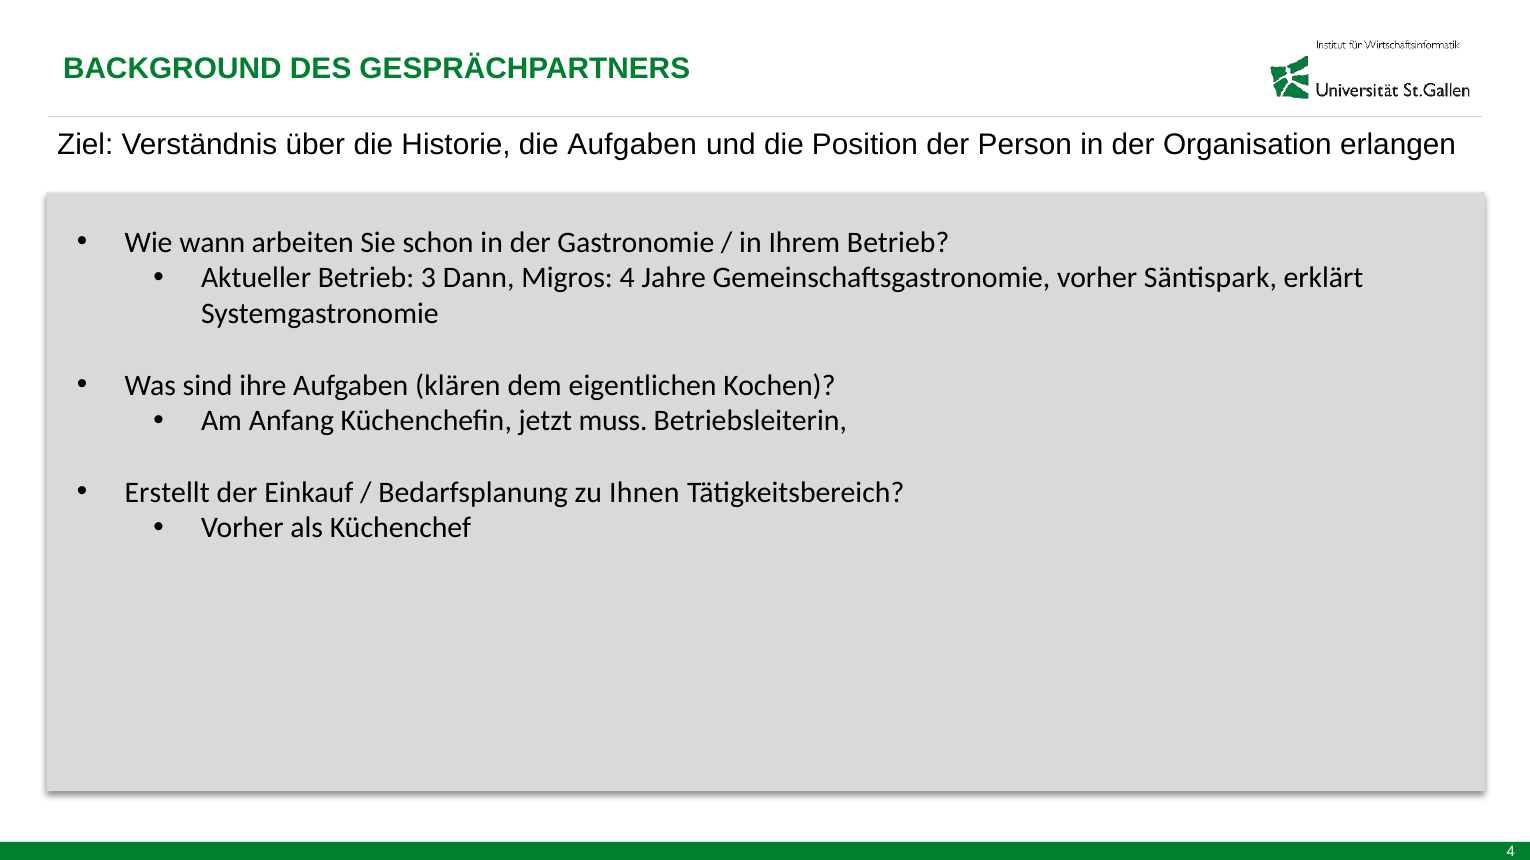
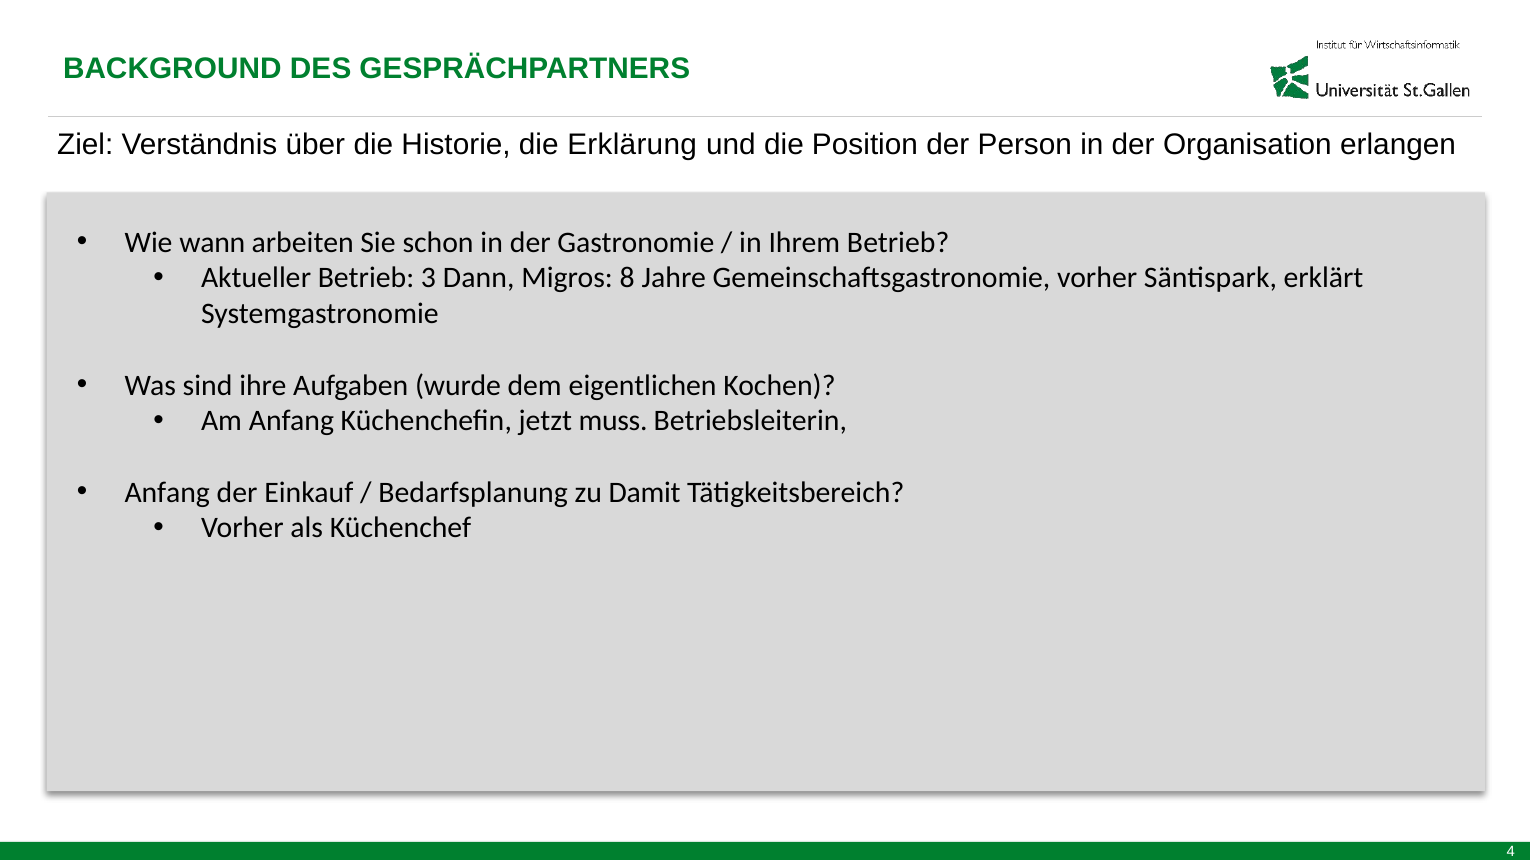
die Aufgaben: Aufgaben -> Erklärung (632, 145)
Migros 4: 4 -> 8 (627, 278)
klären: klären -> wurde (458, 386)
Erstellt: Erstellt -> Anfang (167, 493)
Ihnen: Ihnen -> Damit (645, 493)
